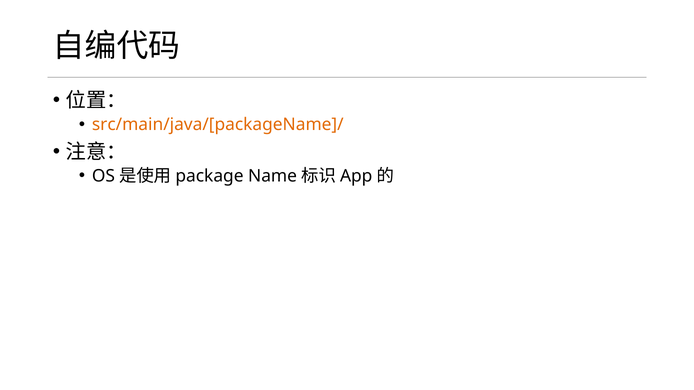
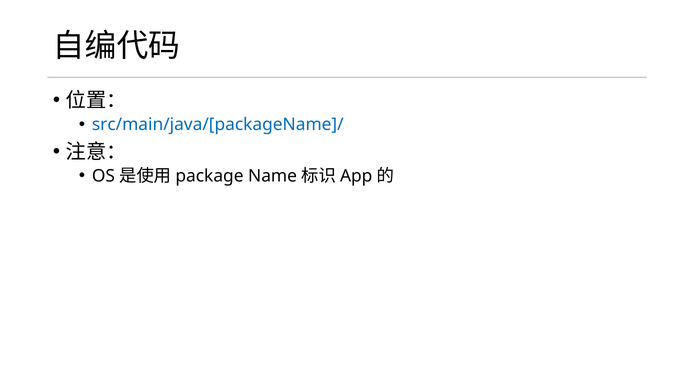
src/main/java/[packageName]/ colour: orange -> blue (218, 125)
